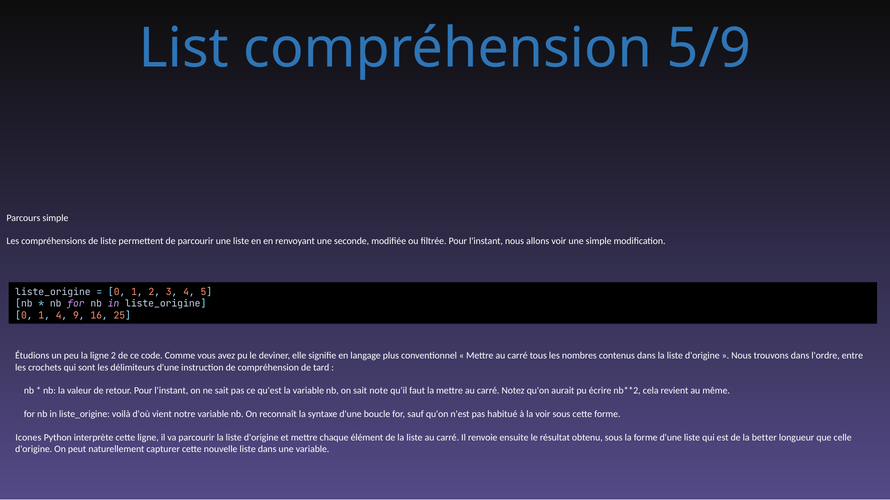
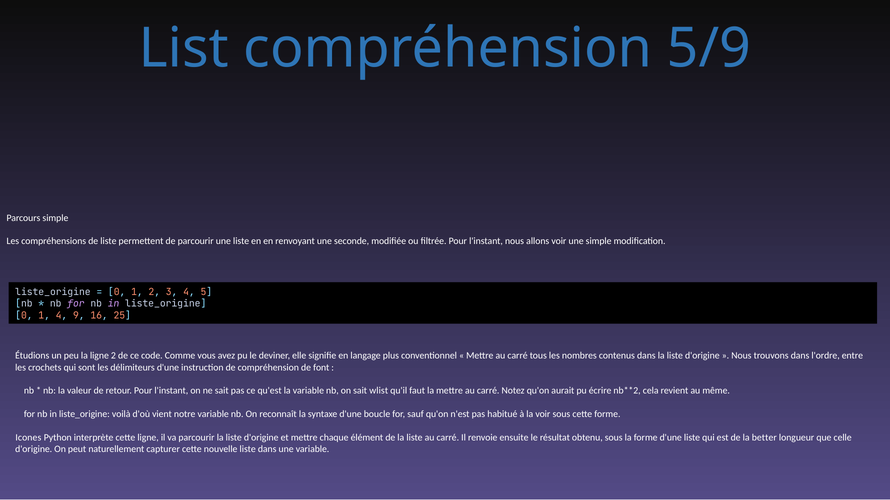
tard: tard -> font (321, 368)
note: note -> wlist (379, 391)
